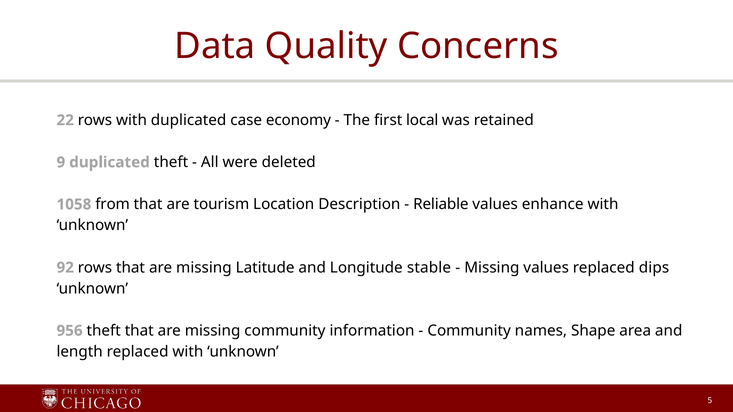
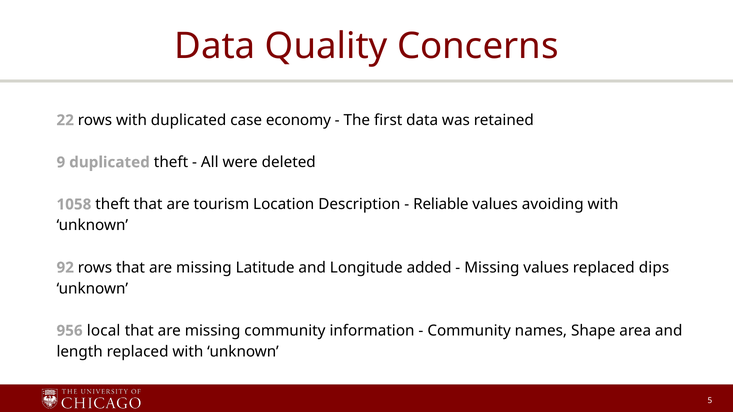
first local: local -> data (422, 120)
1058 from: from -> theft (112, 205)
enhance: enhance -> avoiding (553, 205)
stable: stable -> added (429, 268)
956 theft: theft -> local (104, 331)
